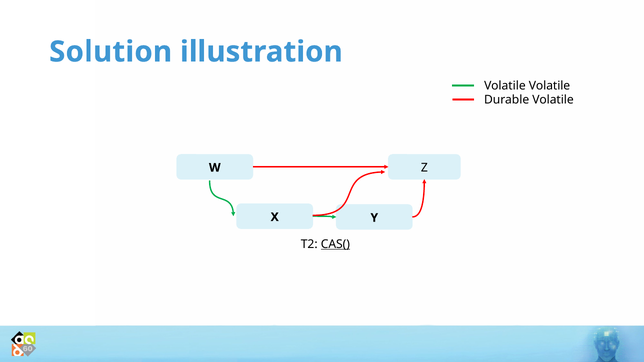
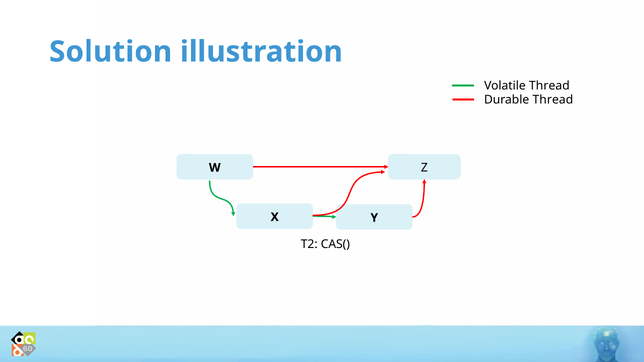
Volatile: Volatile -> Thread (549, 86)
Durable Volatile: Volatile -> Thread (553, 100)
CAS( underline: present -> none (335, 244)
